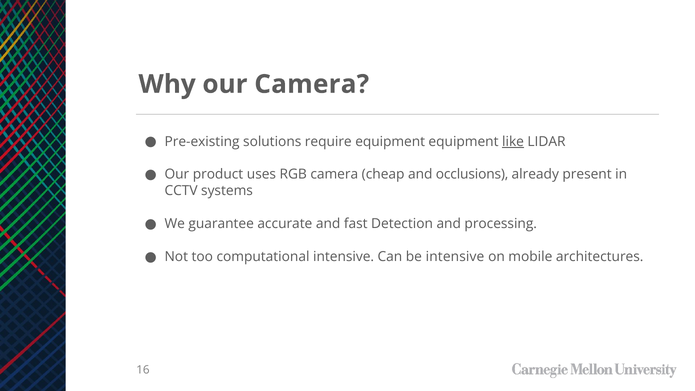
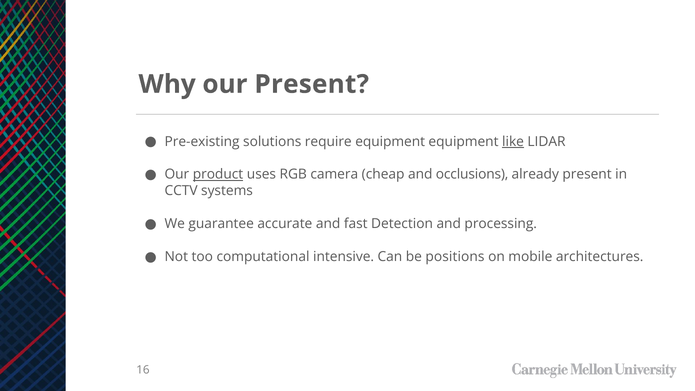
our Camera: Camera -> Present (312, 84)
product underline: none -> present (218, 174)
be intensive: intensive -> positions (455, 257)
